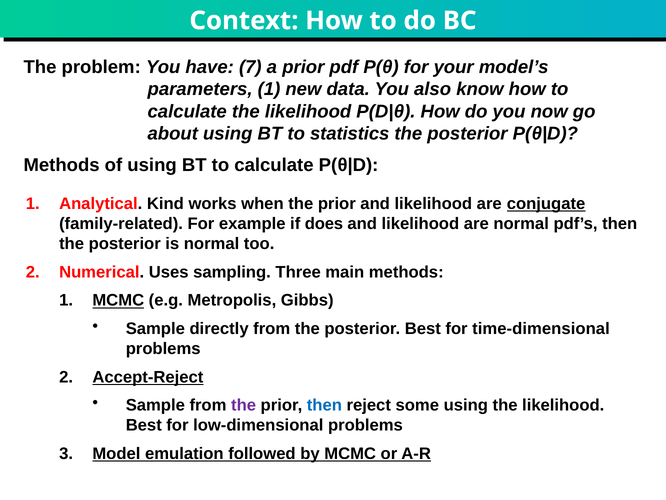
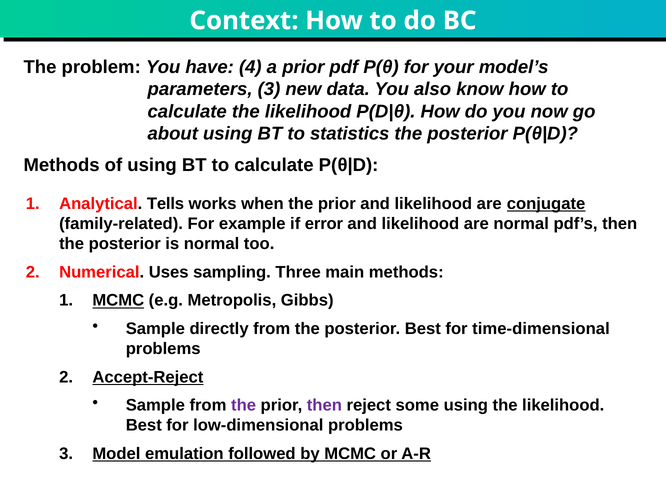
7: 7 -> 4 (250, 67)
parameters 1: 1 -> 3 (269, 89)
Kind: Kind -> Tells (166, 204)
does: does -> error (324, 224)
then colour: blue -> purple (324, 405)
